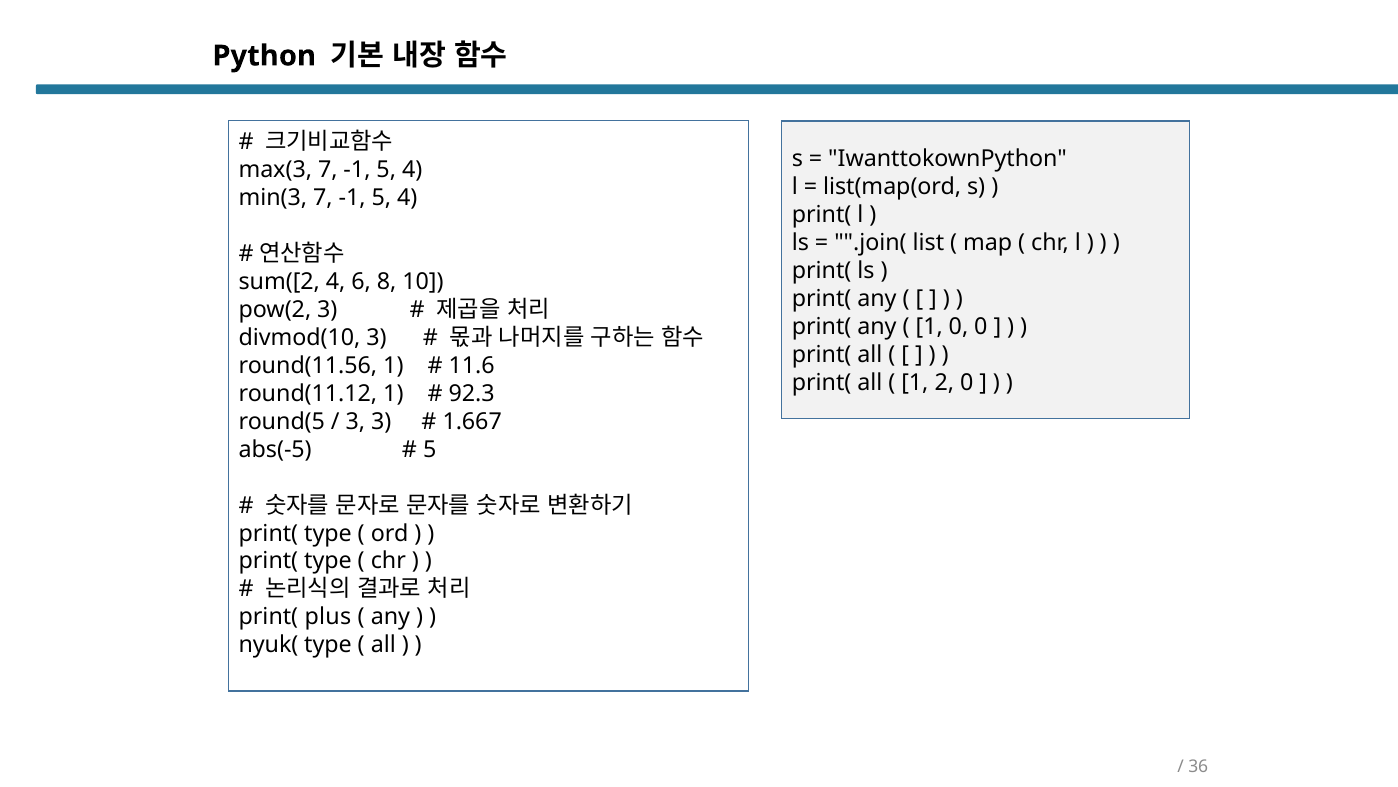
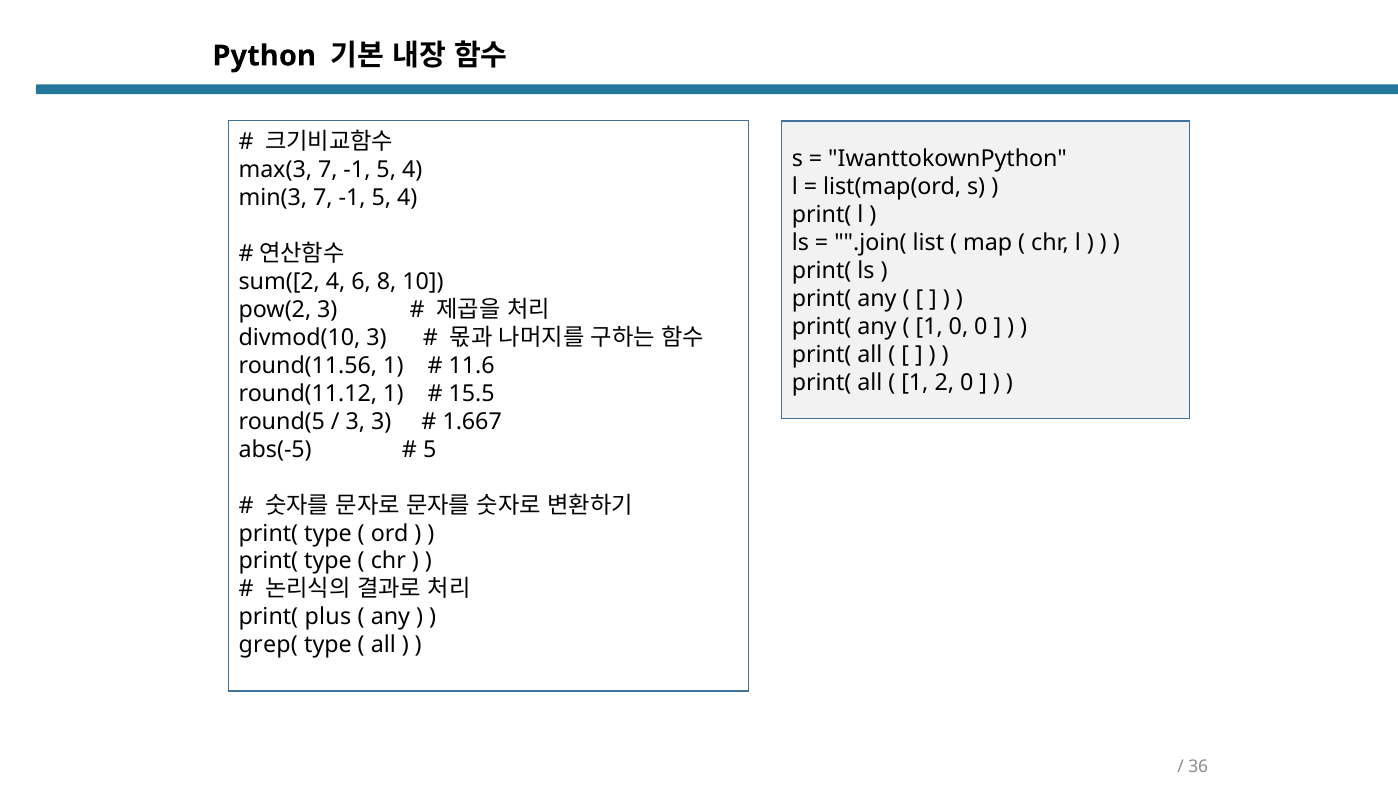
92.3: 92.3 -> 15.5 (472, 393)
nyuk(: nyuk( -> grep( (268, 645)
